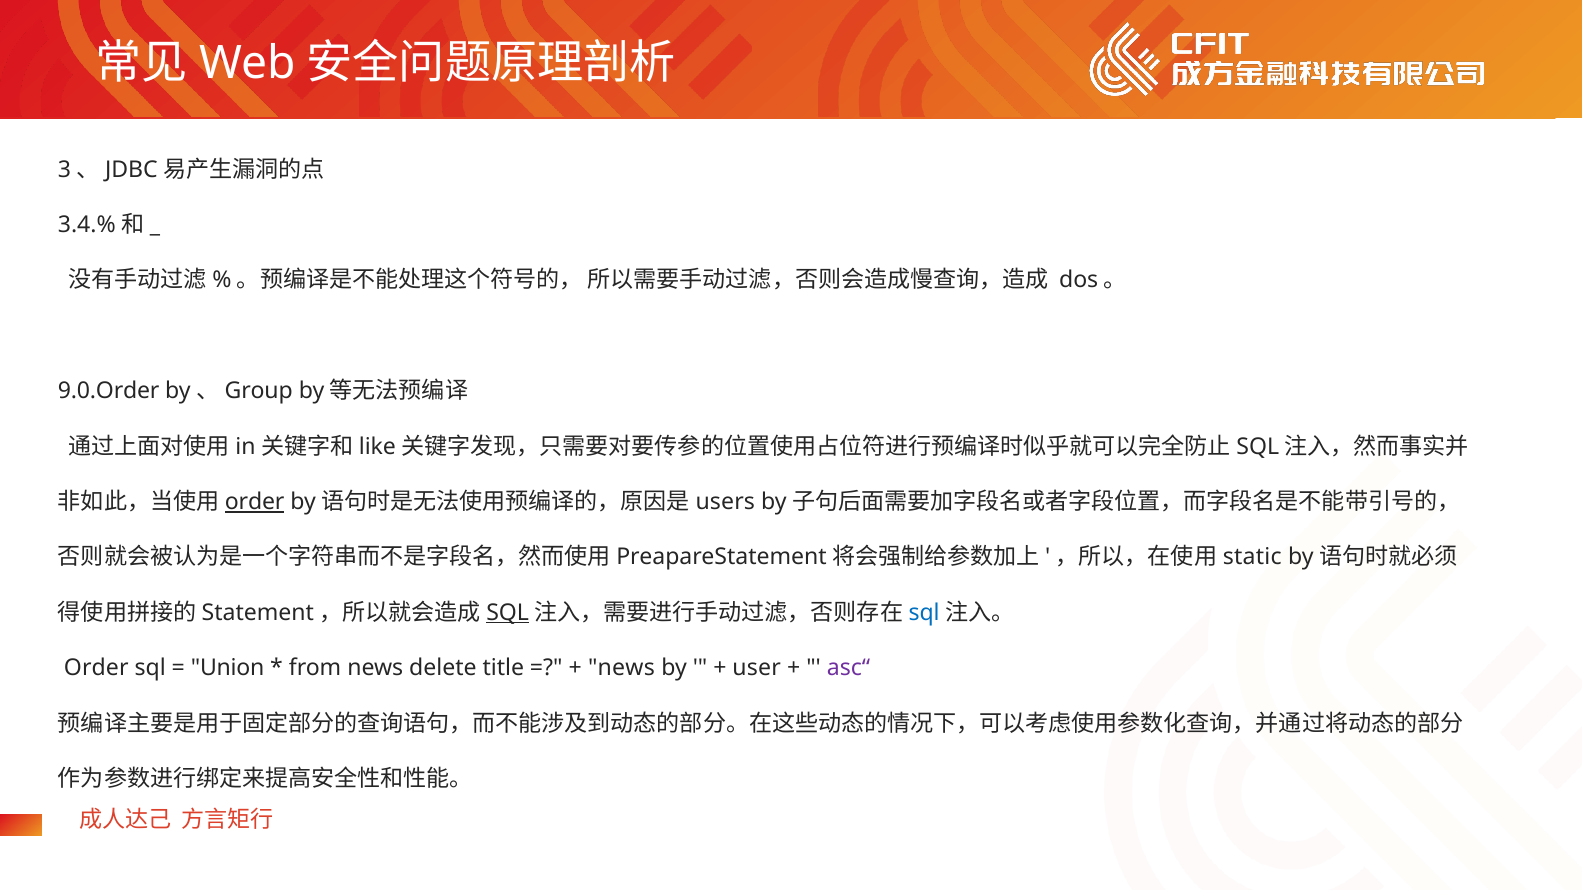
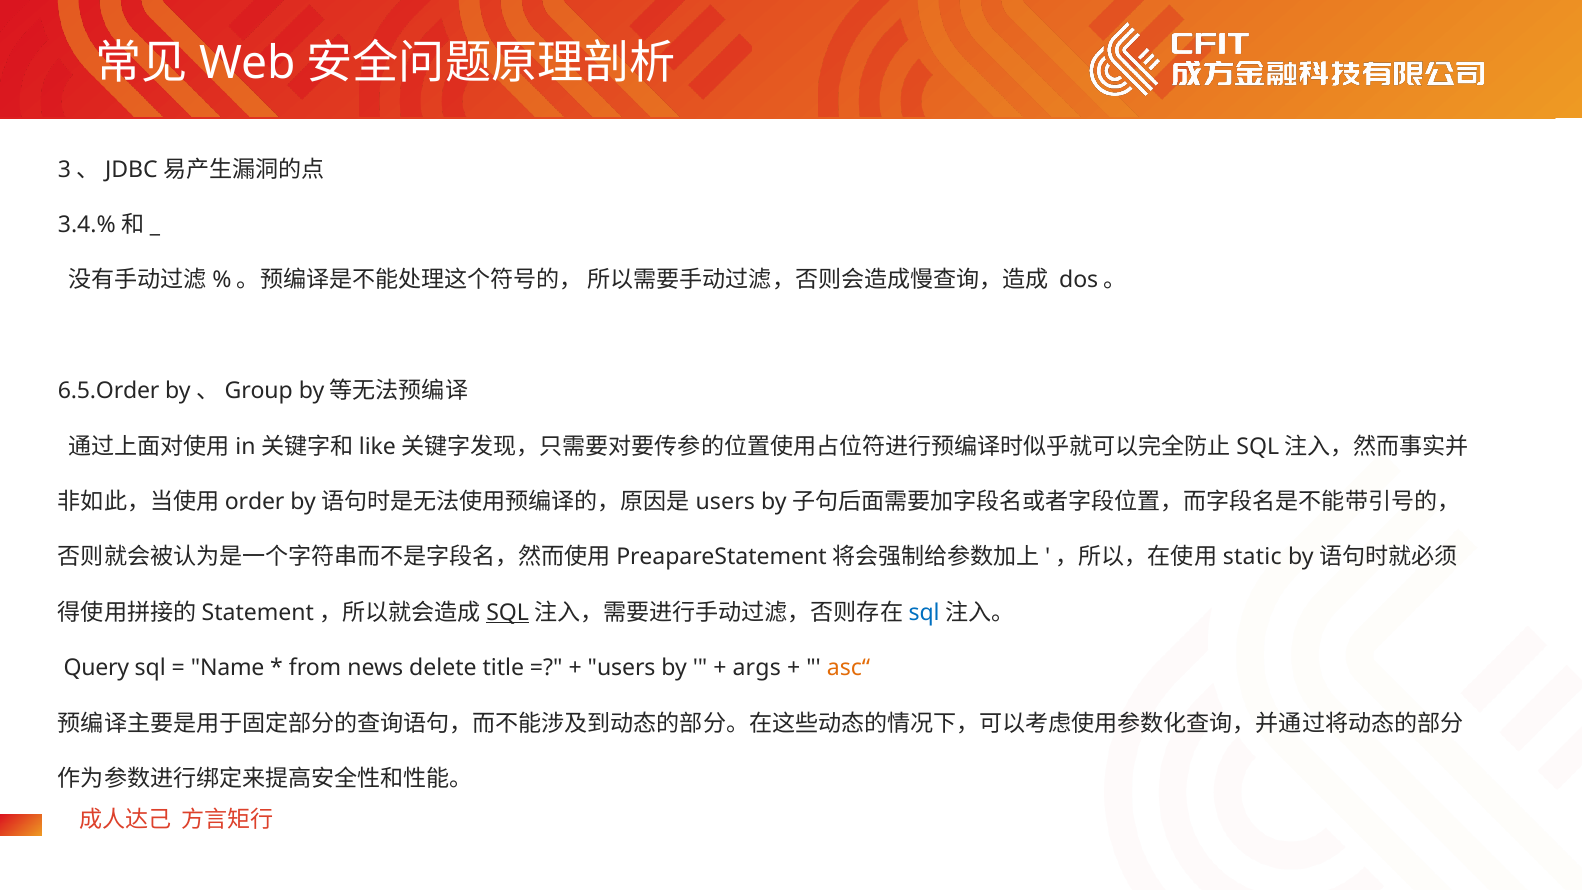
9.0.Order: 9.0.Order -> 6.5.Order (109, 391)
order underline: present -> none (255, 502)
Order: Order -> Query (96, 668)
Union: Union -> Name (228, 668)
news: news -> users (622, 668)
user: user -> args (757, 668)
asc“ colour: purple -> orange (849, 668)
